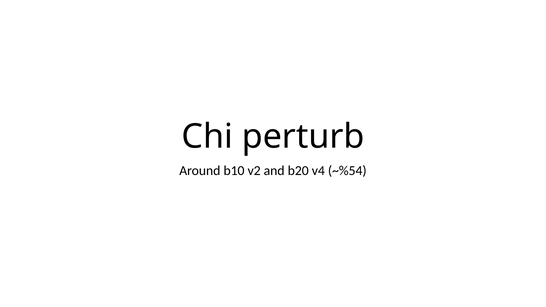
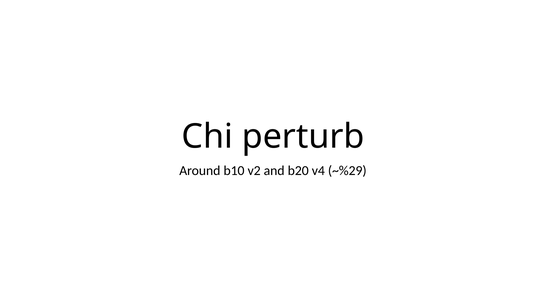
~%54: ~%54 -> ~%29 (347, 171)
